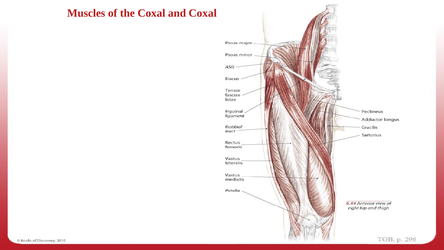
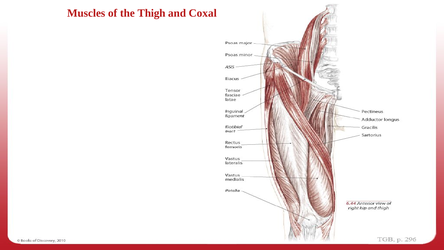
the Coxal: Coxal -> Thigh (152, 13)
